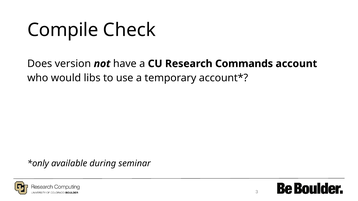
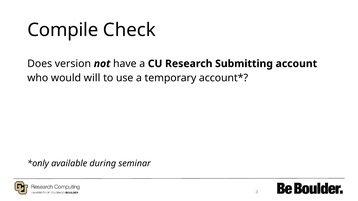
Commands: Commands -> Submitting (244, 64)
libs: libs -> will (92, 78)
